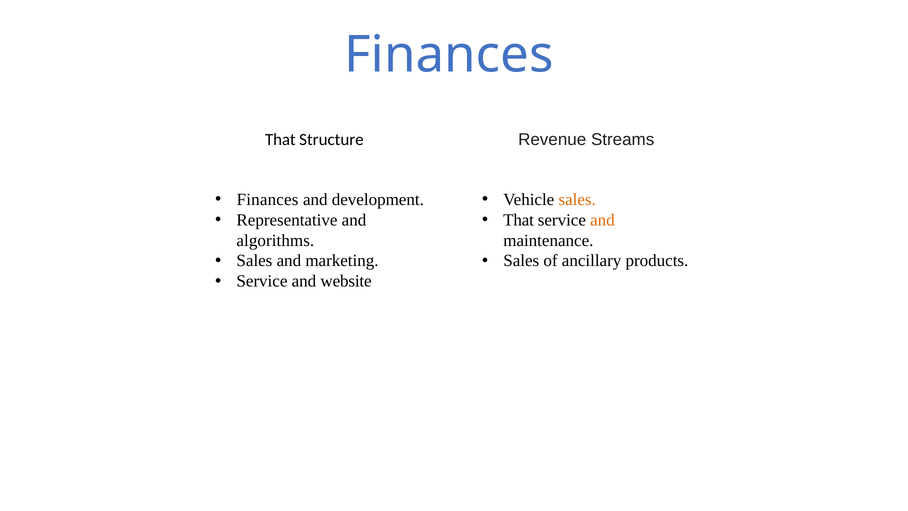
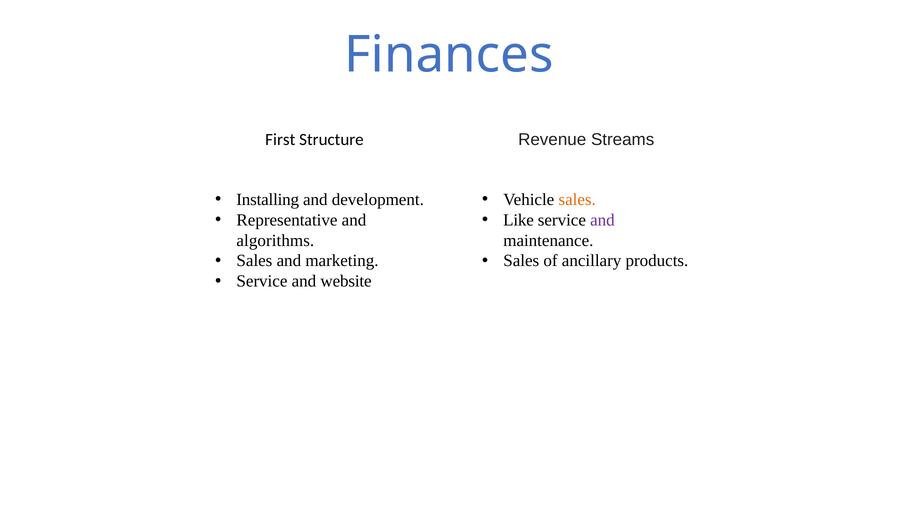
That: That -> First (280, 140)
Finances: Finances -> Installing (268, 199)
That: That -> Like (519, 220)
and colour: orange -> purple (602, 220)
